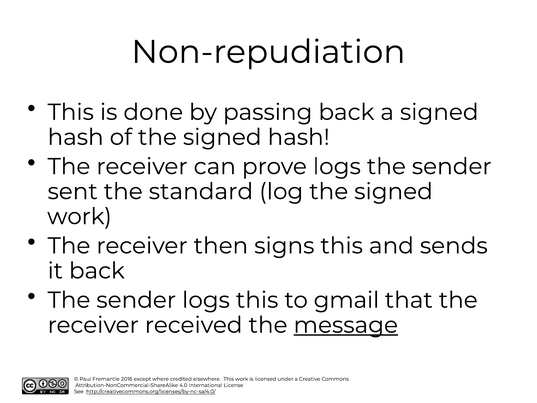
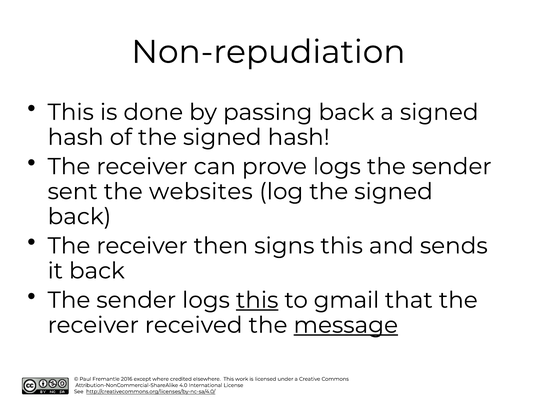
standard: standard -> websites (201, 191)
work: work -> back (79, 216)
this underline: none -> present (257, 300)
